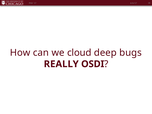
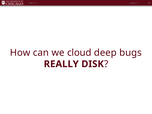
OSDI: OSDI -> DISK (93, 64)
